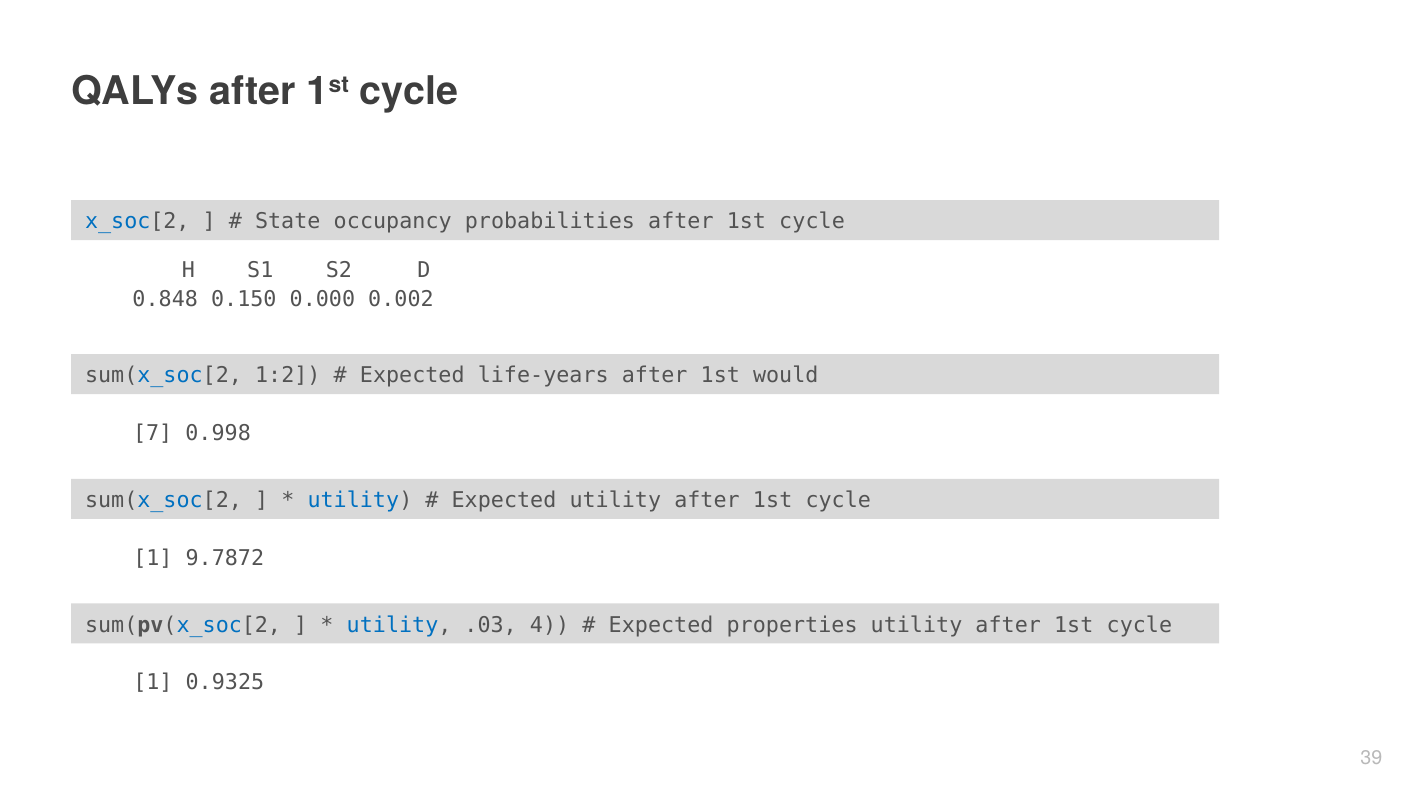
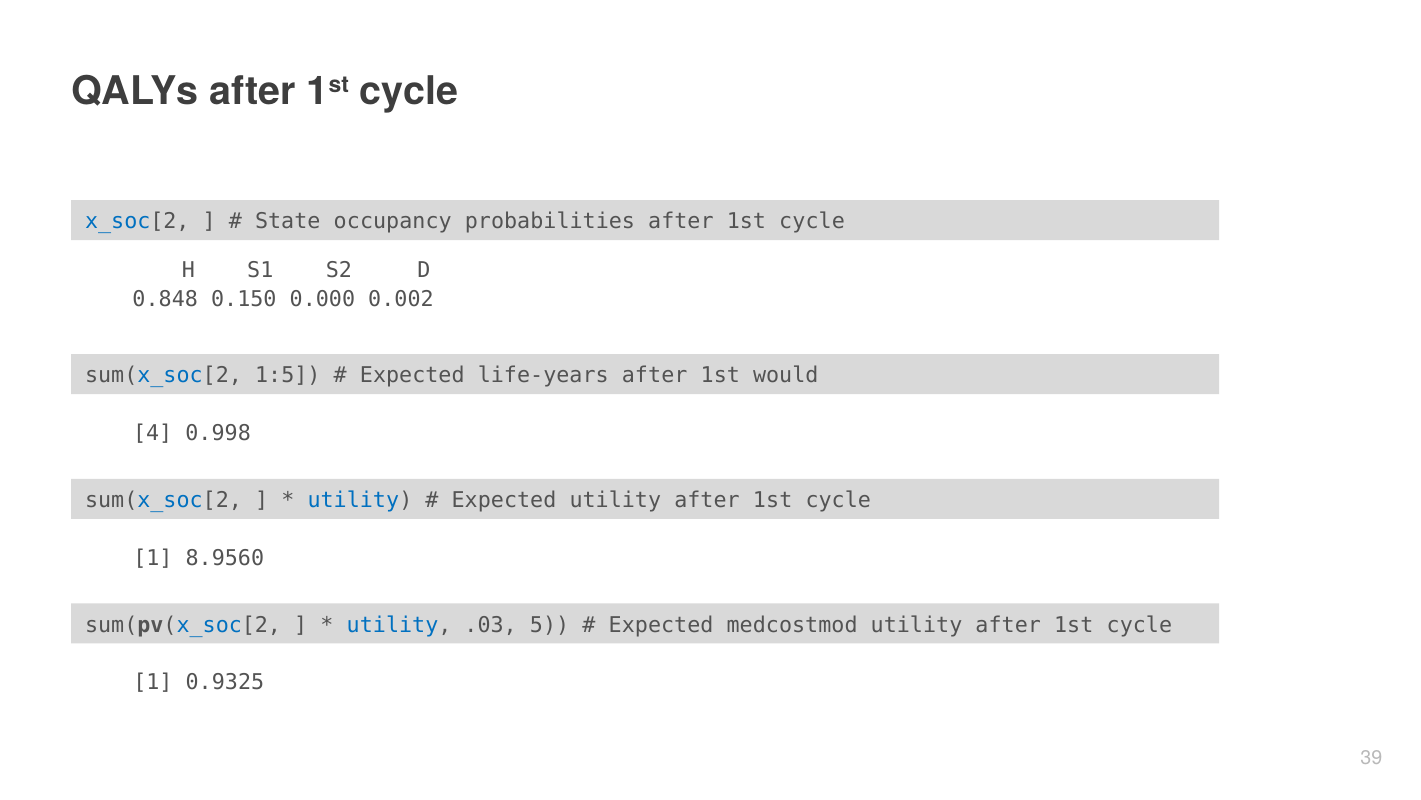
1:2: 1:2 -> 1:5 (288, 375)
7: 7 -> 4 (153, 433)
9.7872: 9.7872 -> 8.9560 (225, 558)
4: 4 -> 5 (550, 624)
properties: properties -> medcostmod (792, 624)
